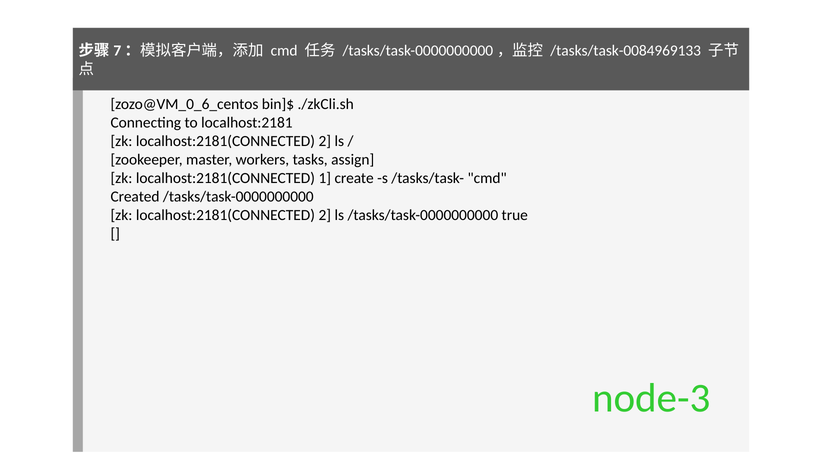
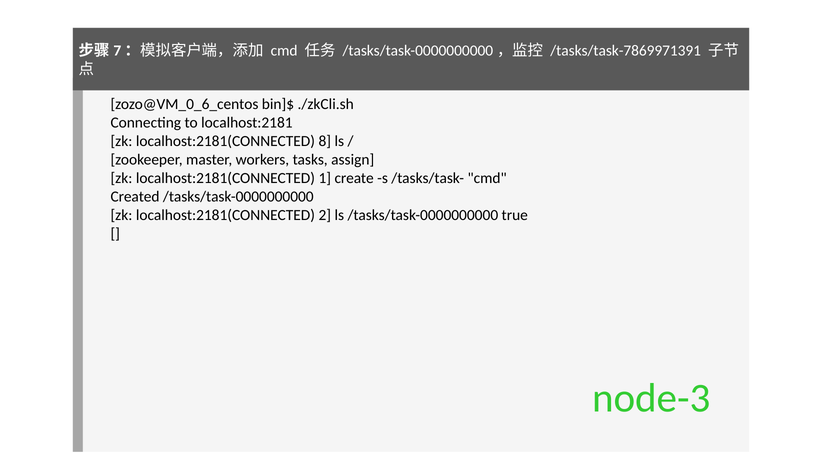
/tasks/task-0084969133: /tasks/task-0084969133 -> /tasks/task-7869971391 (626, 51)
2: 2 -> 8 (325, 141)
